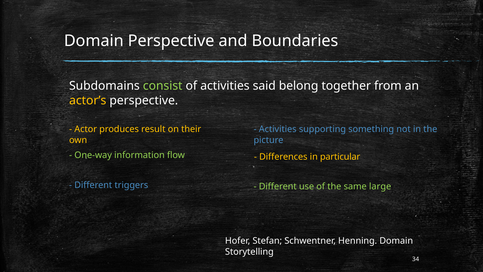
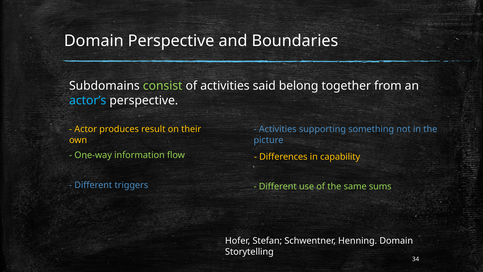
actor’s colour: yellow -> light blue (88, 100)
particular: particular -> capability (340, 157)
large: large -> sums (380, 186)
